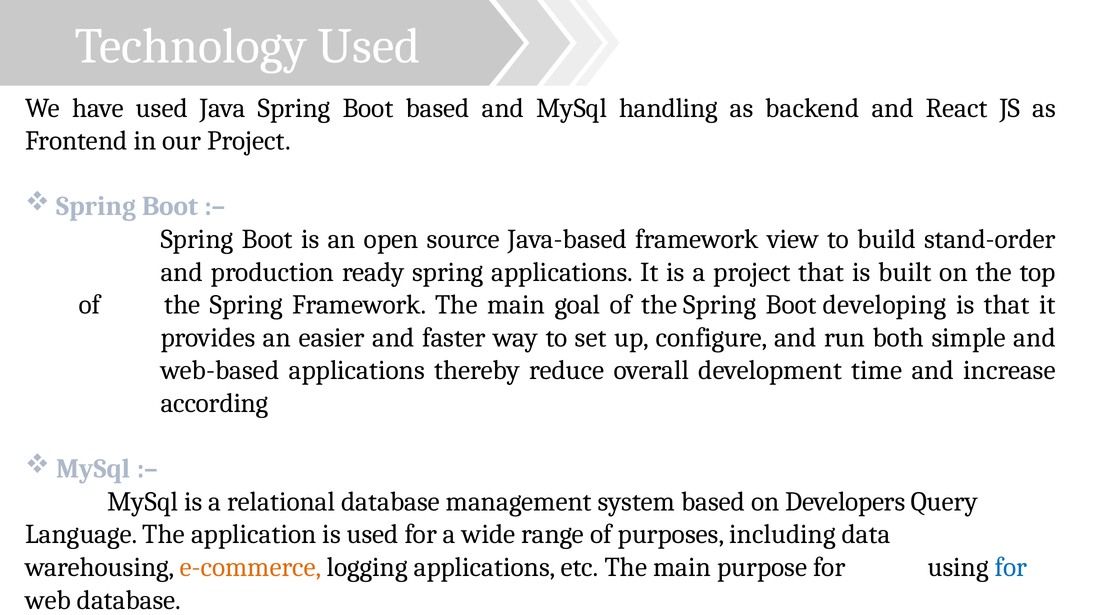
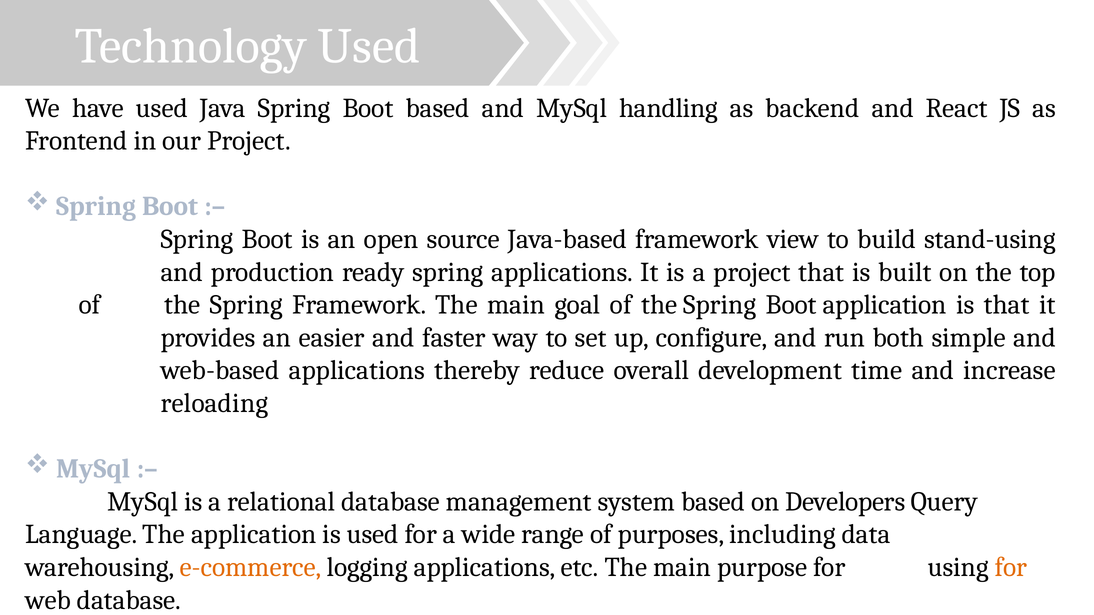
stand-order: stand-order -> stand-using (990, 239)
Boot developing: developing -> application (885, 305)
according: according -> reloading (214, 403)
for colour: blue -> orange (1011, 568)
